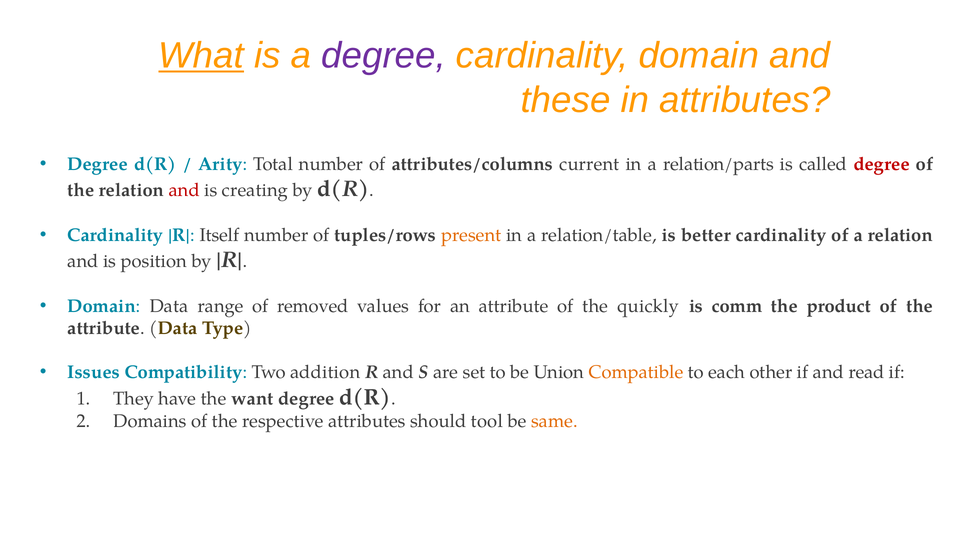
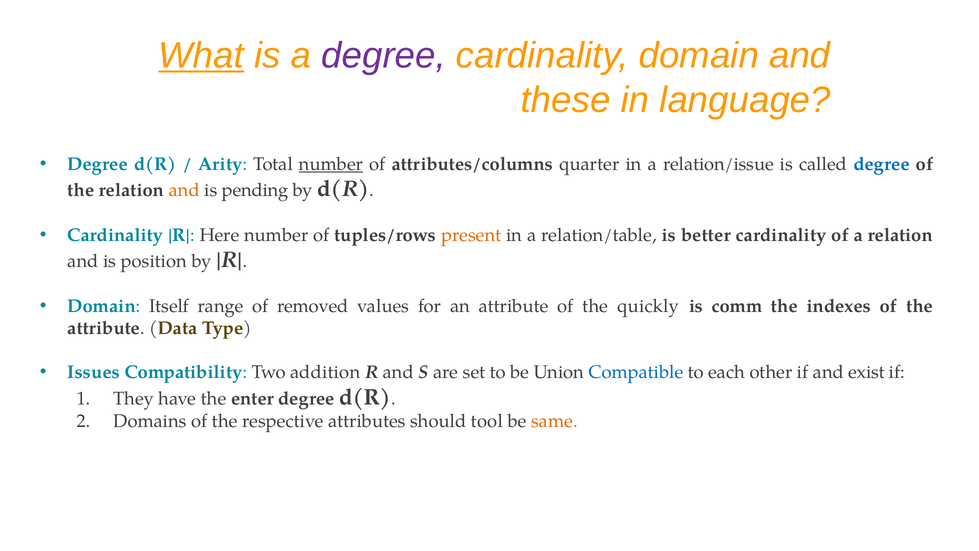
in attributes: attributes -> language (745, 100)
number underline: none -> present (331, 164)
current: current -> quarter (589, 164)
relation/parts: relation/parts -> relation/issue (718, 164)
degree colour: red -> blue (882, 164)
and colour: red -> orange (184, 190)
creating: creating -> pending (255, 190)
Itself: Itself -> Here (219, 235)
Domain Data: Data -> Itself (169, 306)
product: product -> indexes (839, 306)
Compatible colour: orange -> blue (636, 372)
read: read -> exist (867, 372)
want: want -> enter (252, 398)
